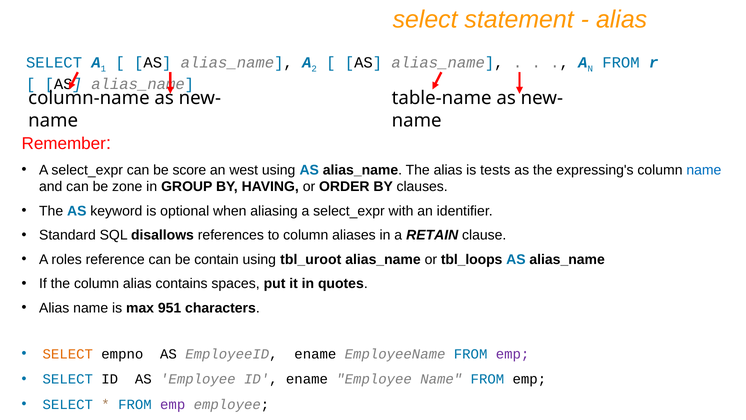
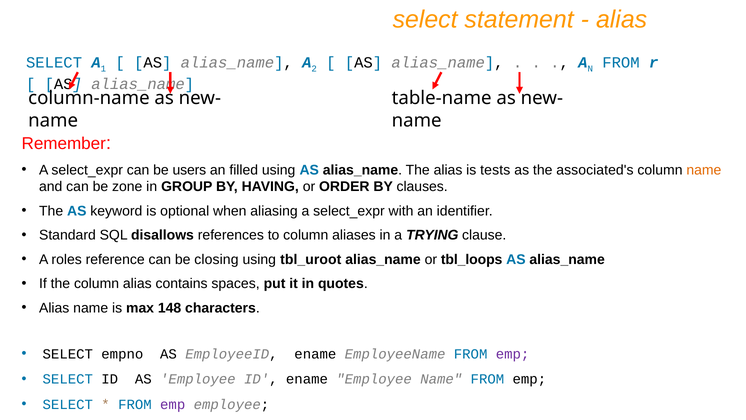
score: score -> users (189, 170)
west: west -> filled (244, 170)
expressing's: expressing's -> associated's (595, 170)
name colour: blue -> orange (704, 170)
RETAIN: RETAIN -> TRYING (432, 235)
contain: contain -> closing (216, 259)
951: 951 -> 148 (170, 308)
SELECT colour: orange -> black (68, 354)
